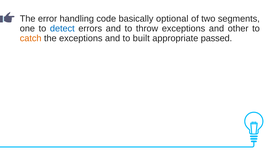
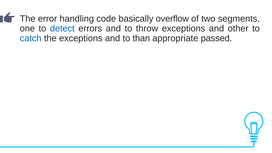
optional: optional -> overflow (172, 19)
catch colour: orange -> blue (31, 38)
built: built -> than (141, 38)
